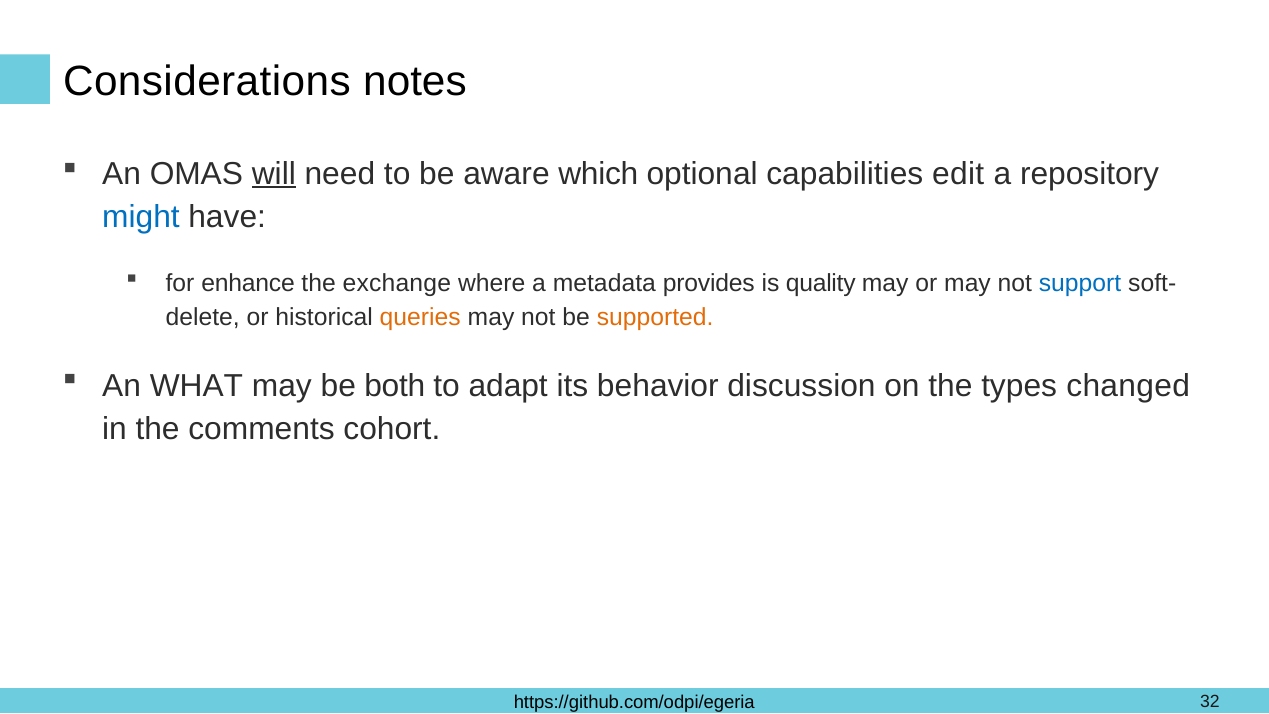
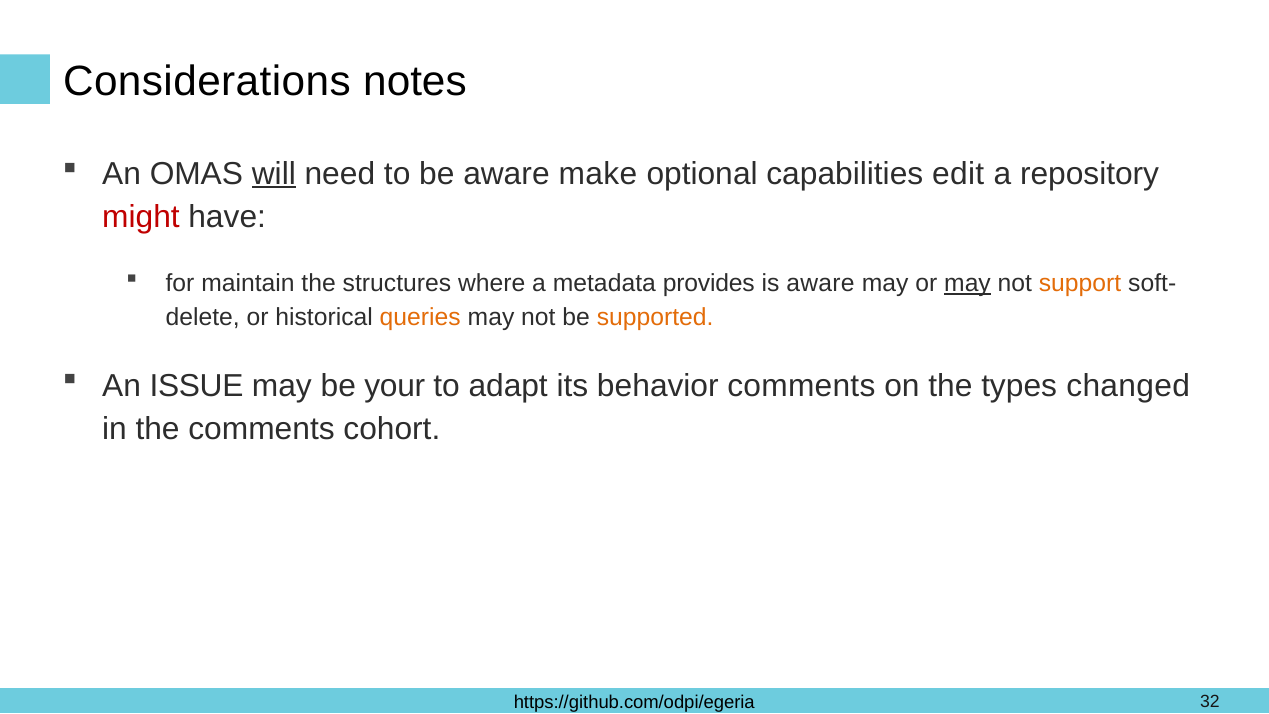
which: which -> make (598, 174)
might colour: blue -> red (141, 217)
enhance: enhance -> maintain (248, 283)
exchange: exchange -> structures (397, 283)
is quality: quality -> aware (820, 283)
may underline: none -> present (968, 283)
support colour: blue -> orange (1080, 283)
WHAT: WHAT -> ISSUE (197, 386)
both: both -> your (395, 386)
behavior discussion: discussion -> comments (801, 386)
